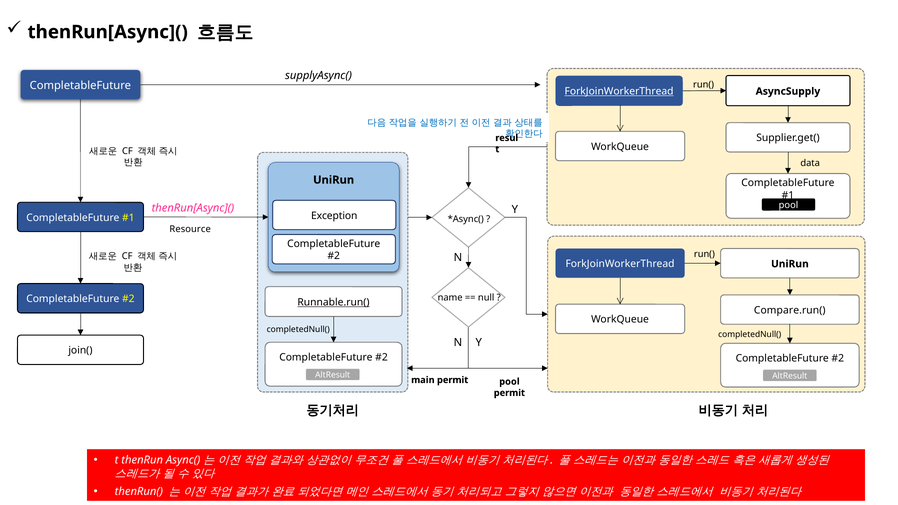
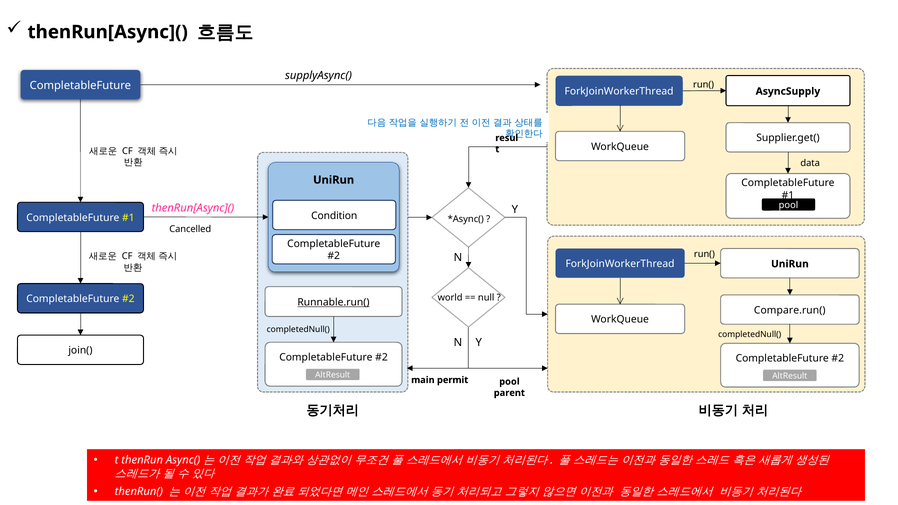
ForkJoinWorkerThread underline: present -> none (619, 92)
Exception: Exception -> Condition (334, 216)
Resource: Resource -> Cancelled (190, 229)
name: name -> world (450, 298)
permit: permit -> parent (509, 393)
